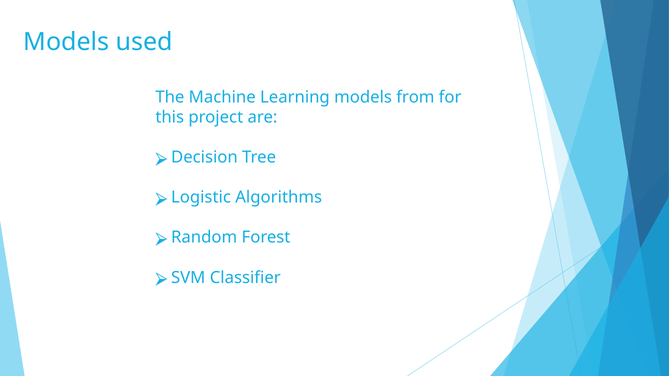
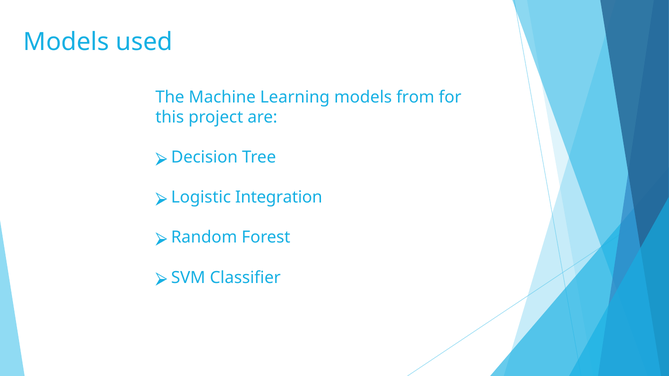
Algorithms: Algorithms -> Integration (279, 198)
